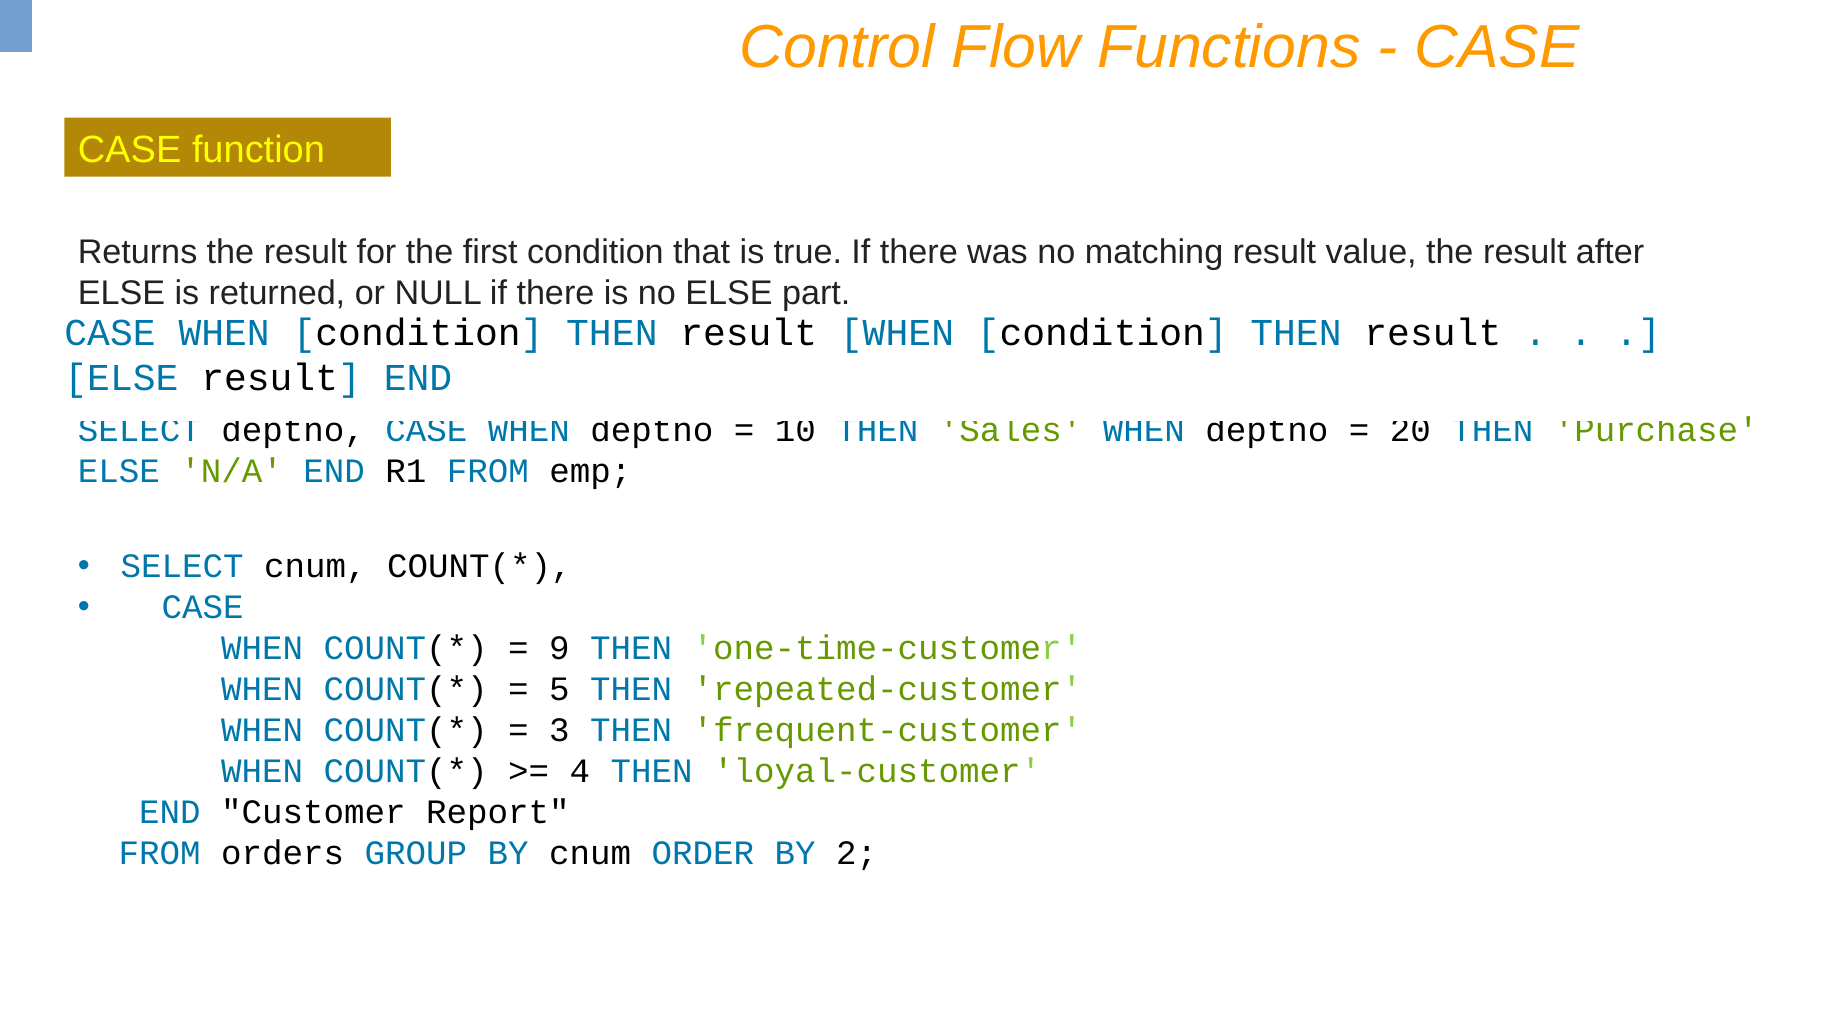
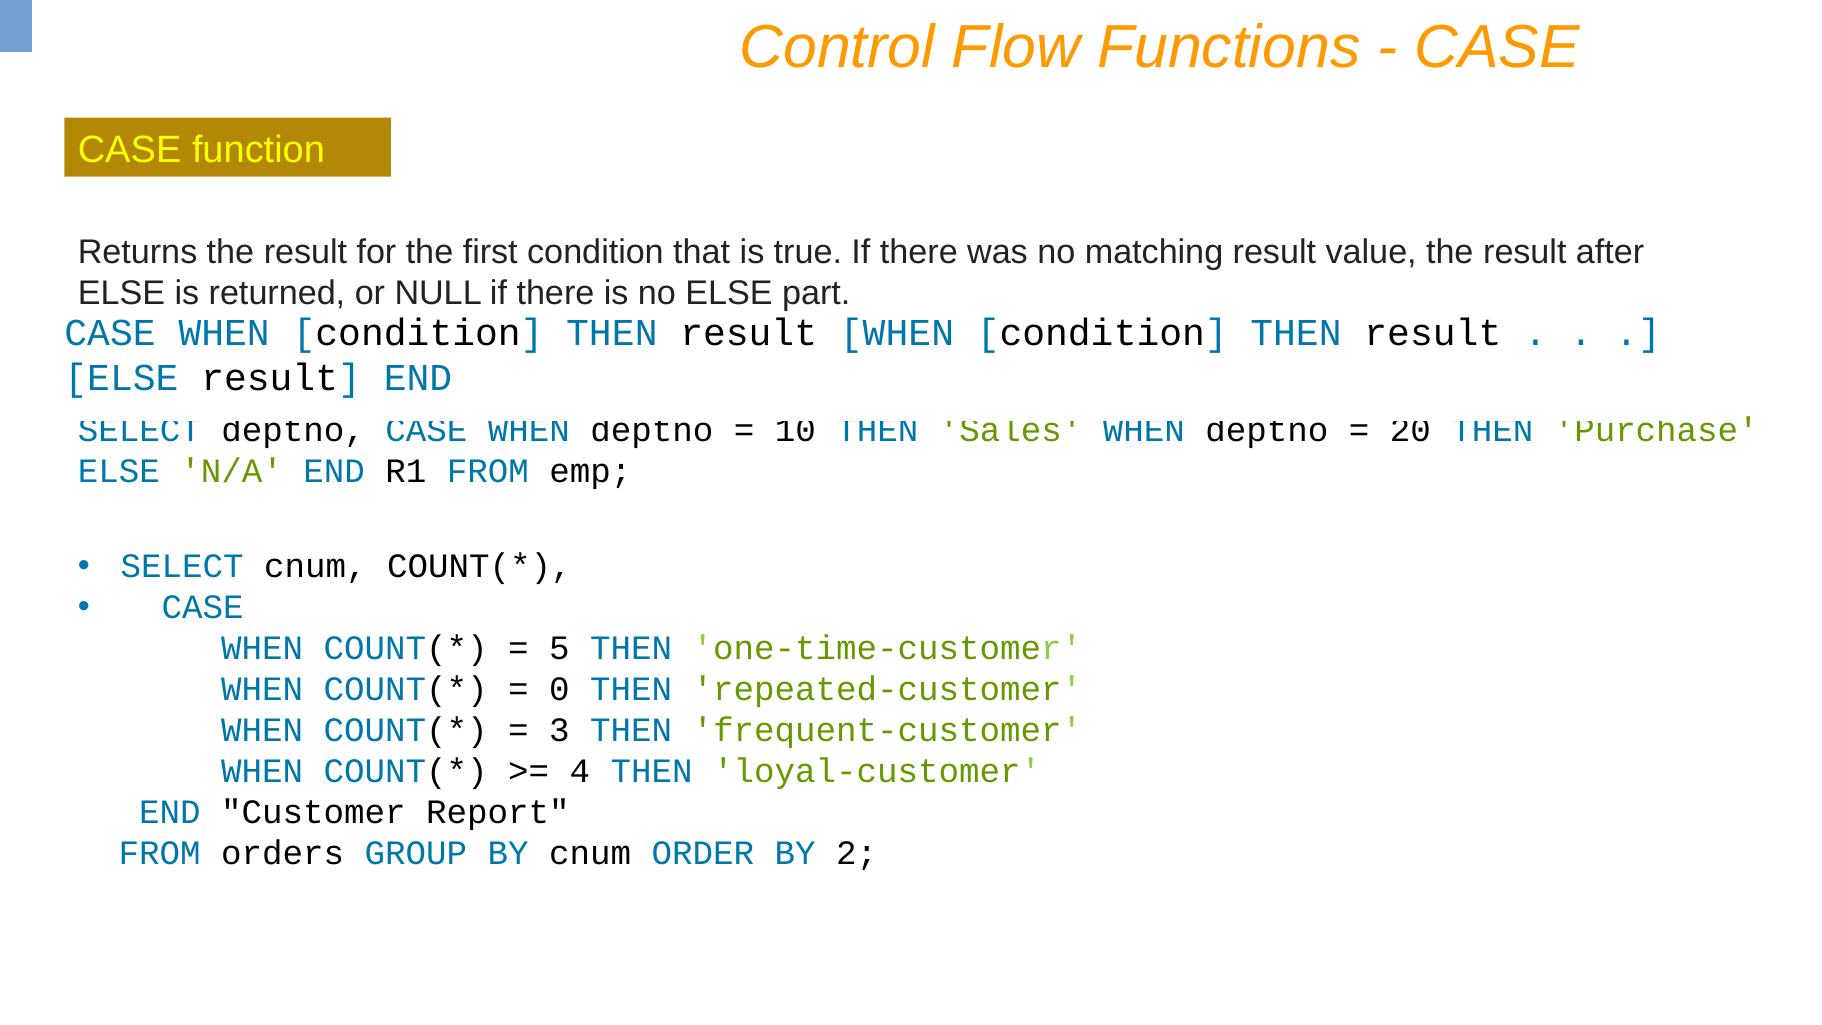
9: 9 -> 5 (559, 649)
5: 5 -> 0 (559, 690)
